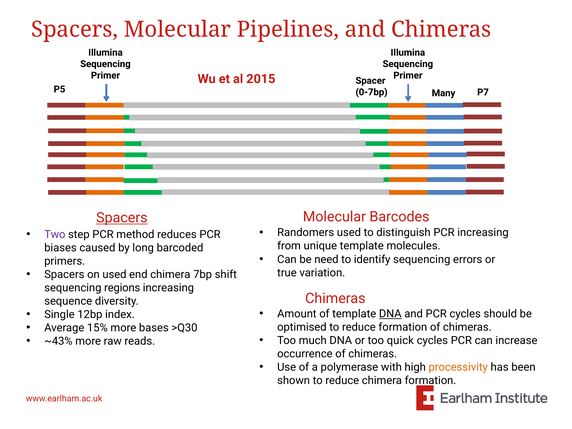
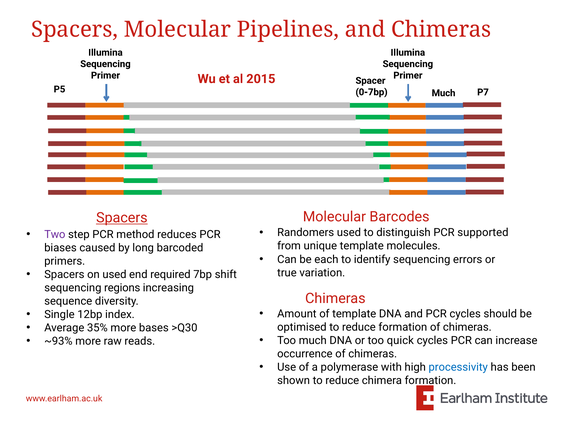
Many: Many -> Much (444, 93)
PCR increasing: increasing -> supported (483, 233)
need: need -> each (326, 259)
end chimera: chimera -> required (170, 274)
DNA underline: present -> none (390, 314)
15%: 15% -> 35% (97, 328)
~43%: ~43% -> ~93% (58, 341)
processivity colour: orange -> blue (458, 367)
